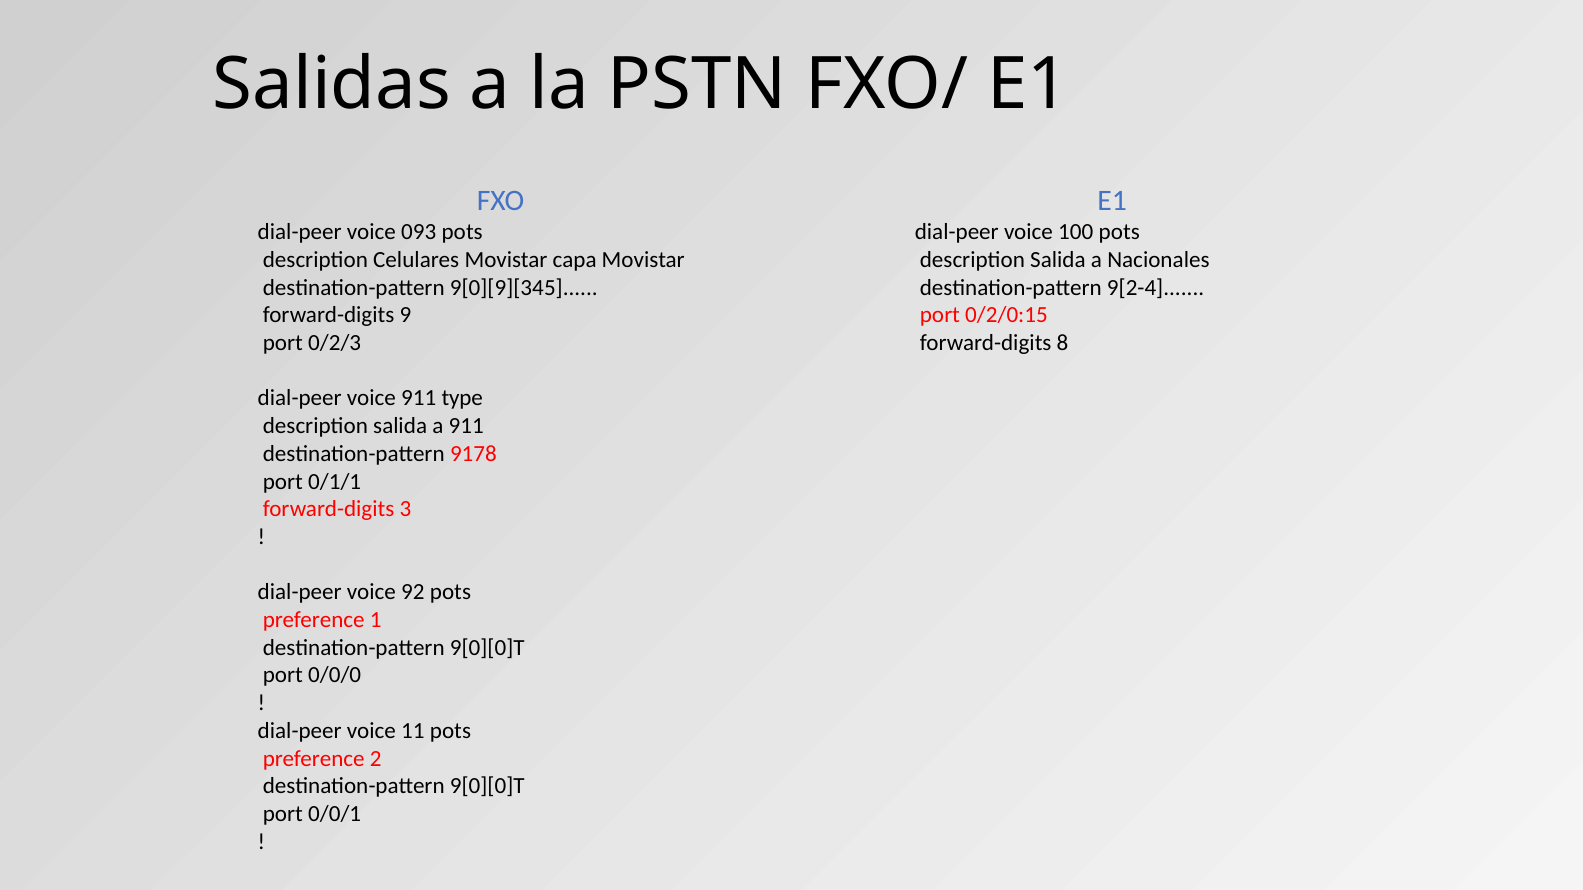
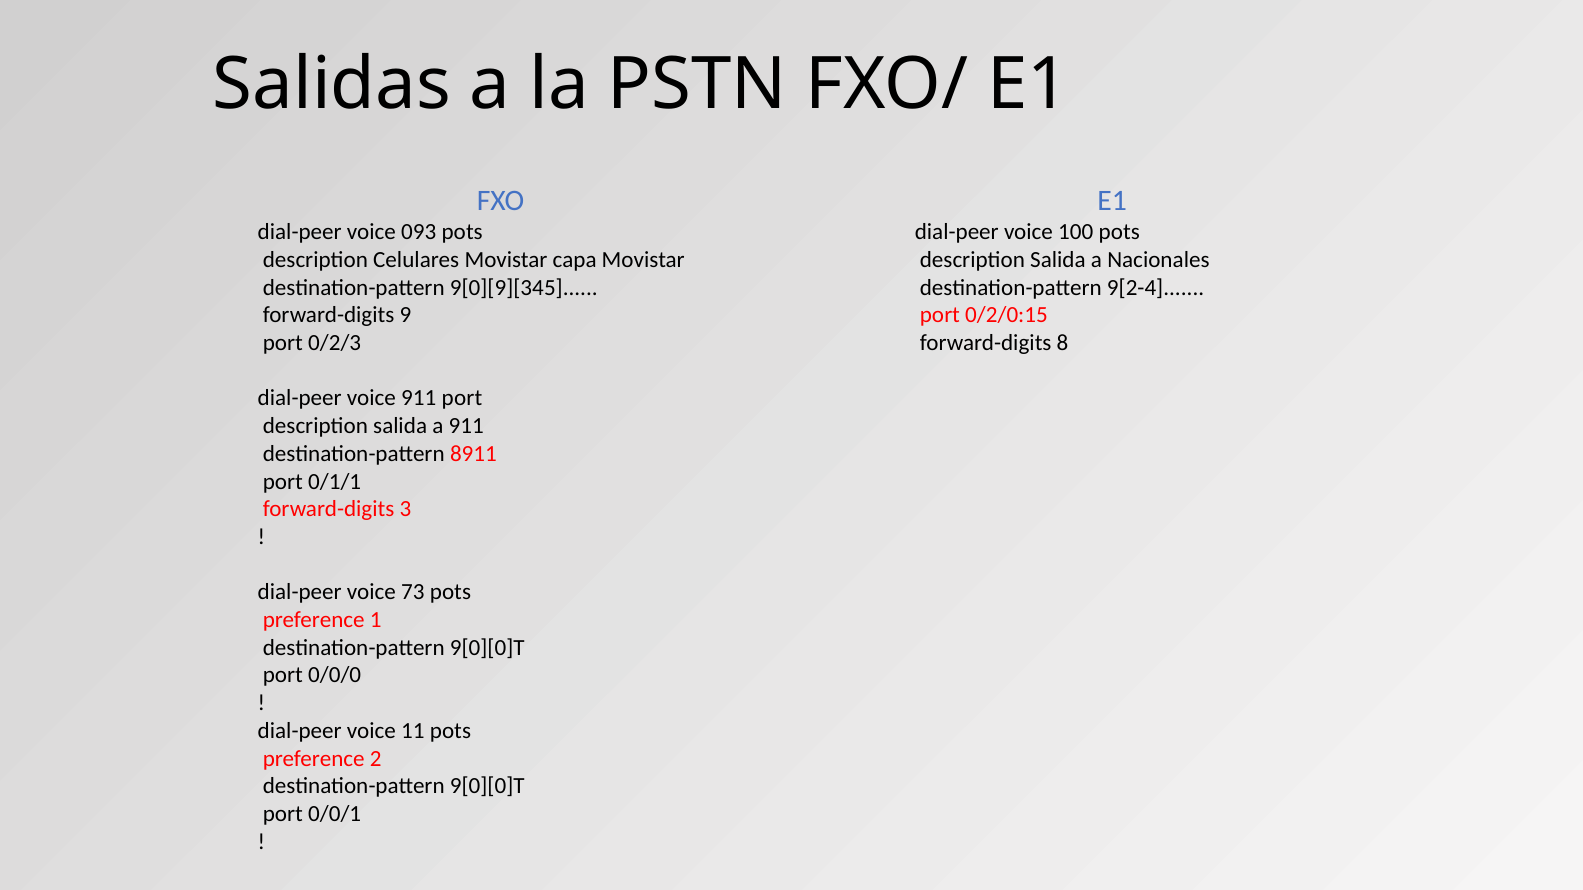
911 type: type -> port (462, 398)
9178: 9178 -> 8911 (473, 454)
92: 92 -> 73 (413, 592)
